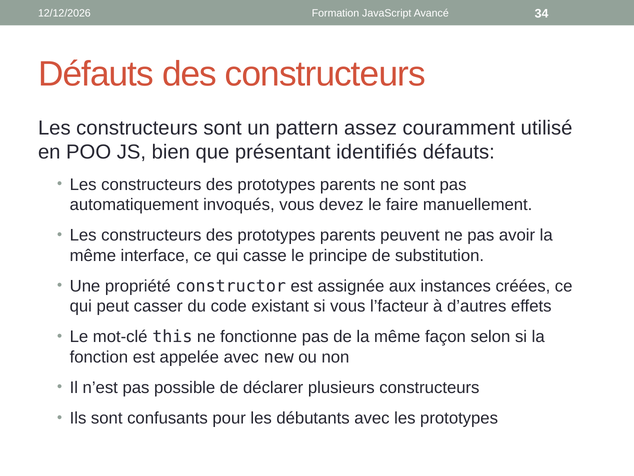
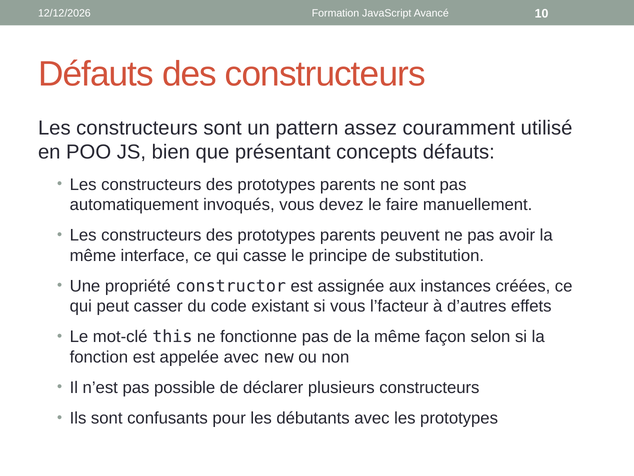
34: 34 -> 10 (542, 14)
identifiés: identifiés -> concepts (377, 152)
